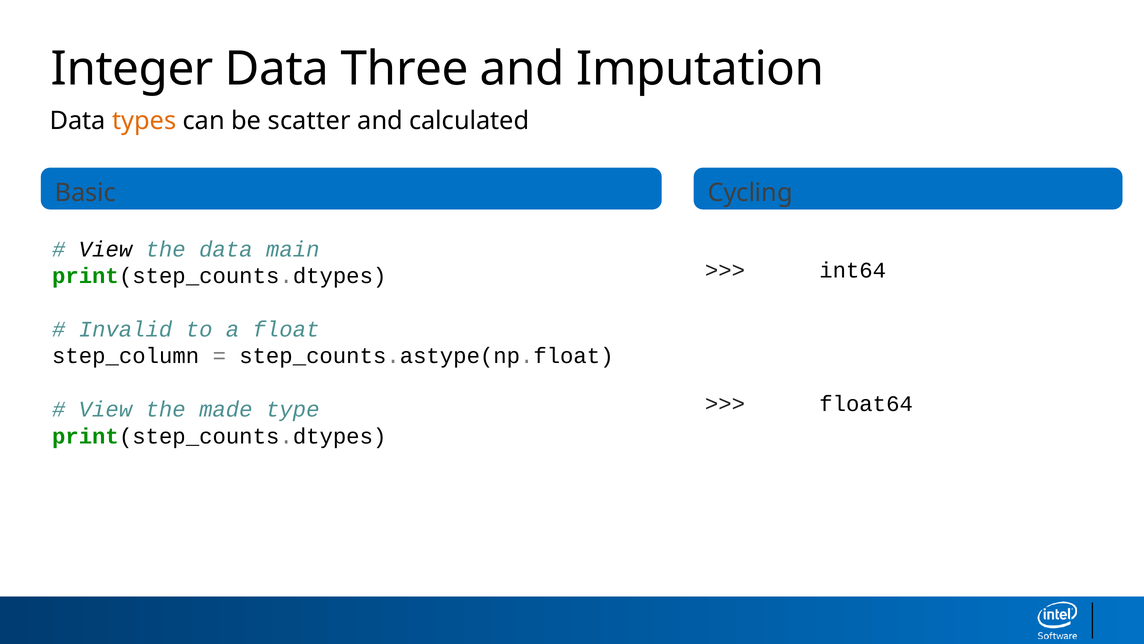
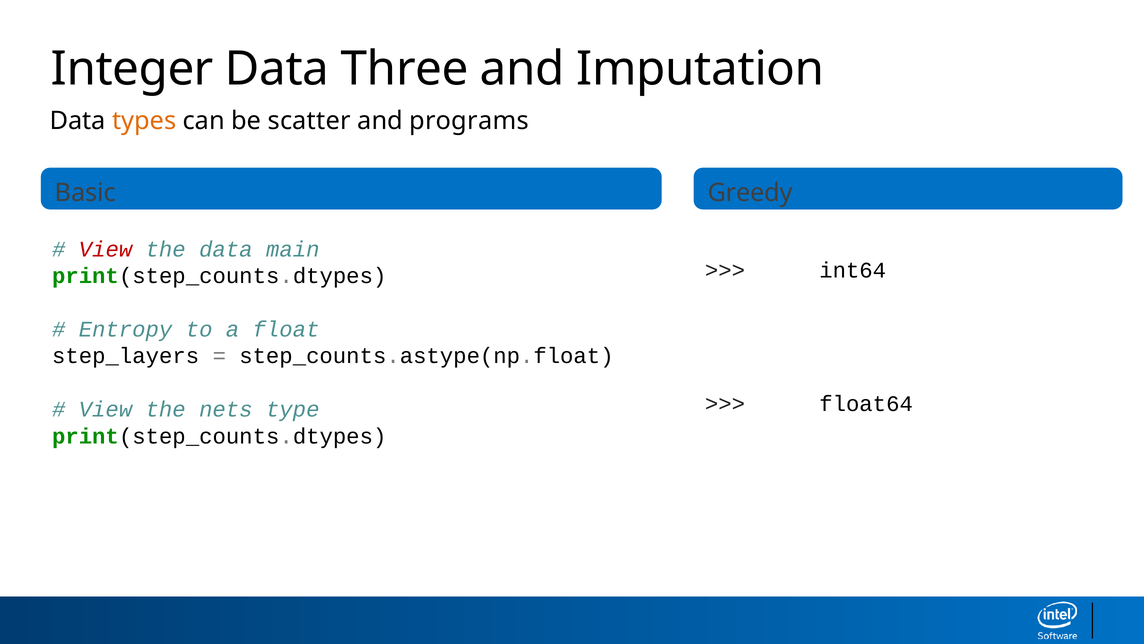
calculated: calculated -> programs (469, 121)
Cycling: Cycling -> Greedy (750, 193)
View colour: black -> red (106, 249)
Invalid: Invalid -> Entropy (126, 329)
step_column: step_column -> step_layers (126, 356)
made: made -> nets (226, 409)
